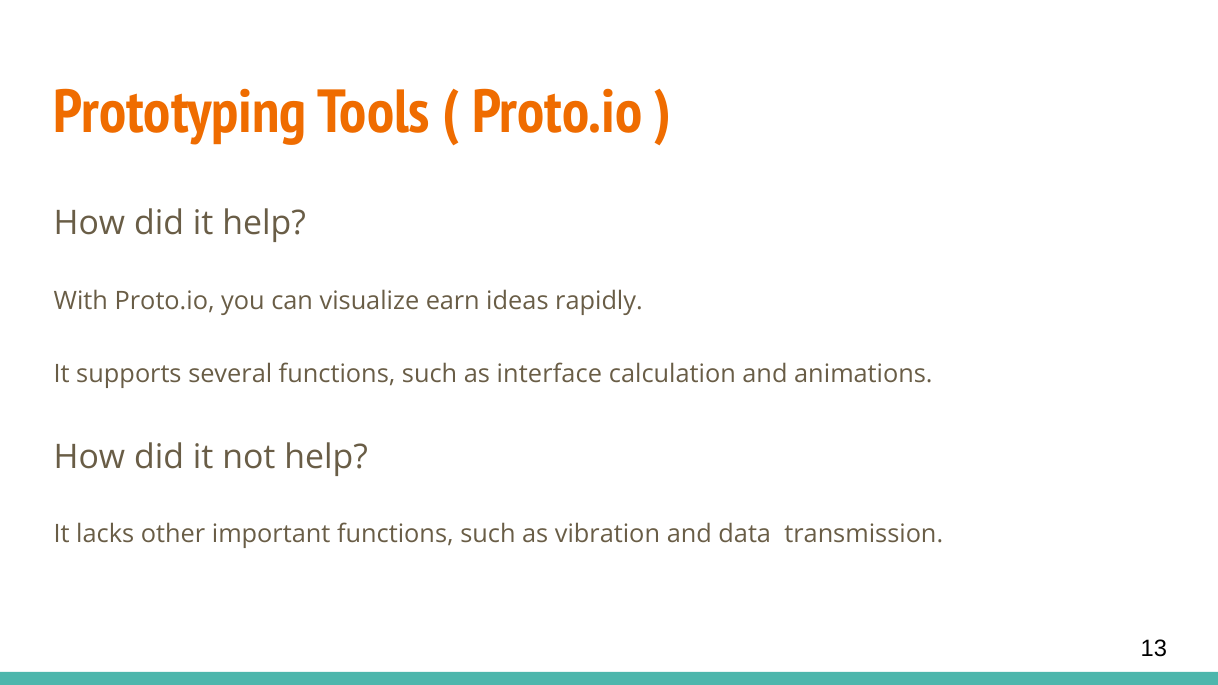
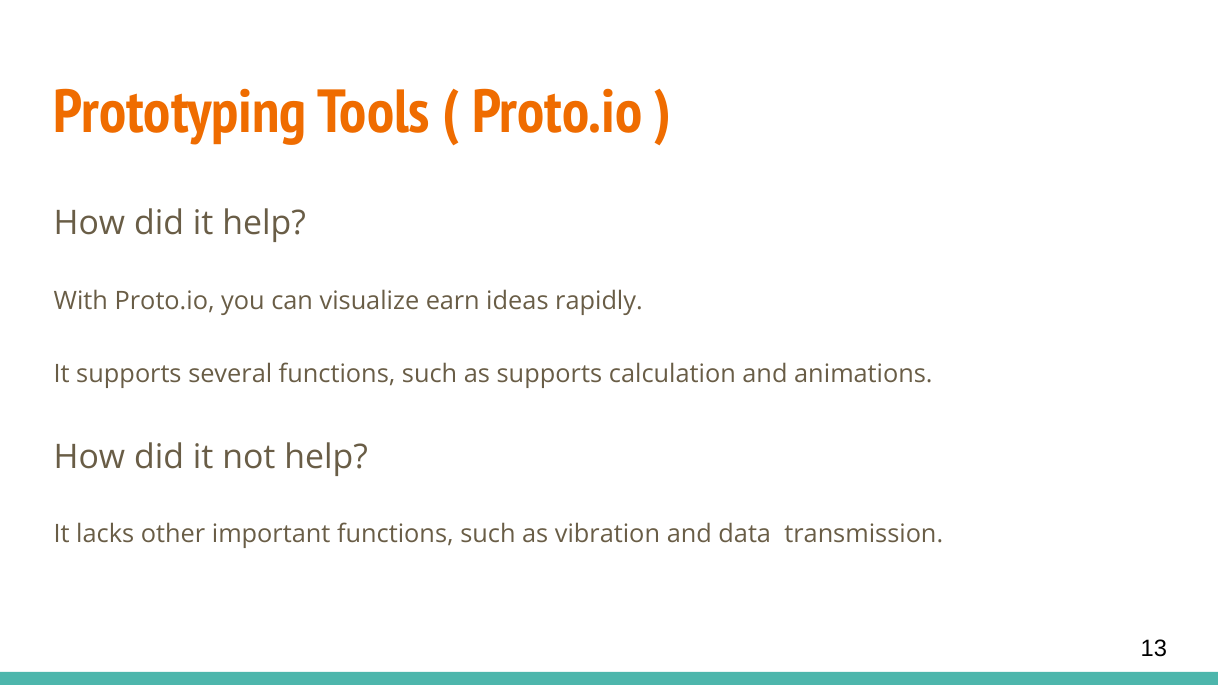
as interface: interface -> supports (549, 374)
